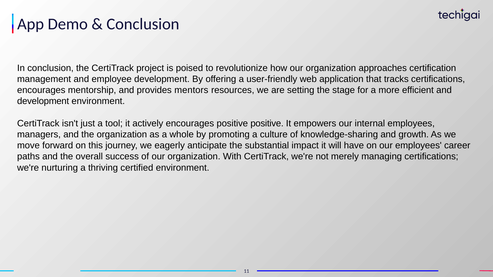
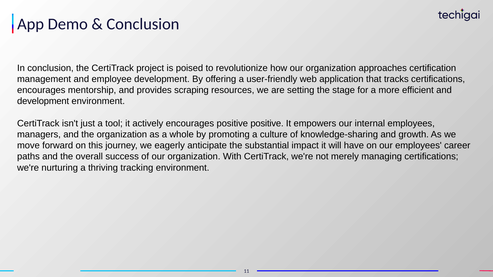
mentors: mentors -> scraping (191, 90)
certified: certified -> tracking (137, 168)
